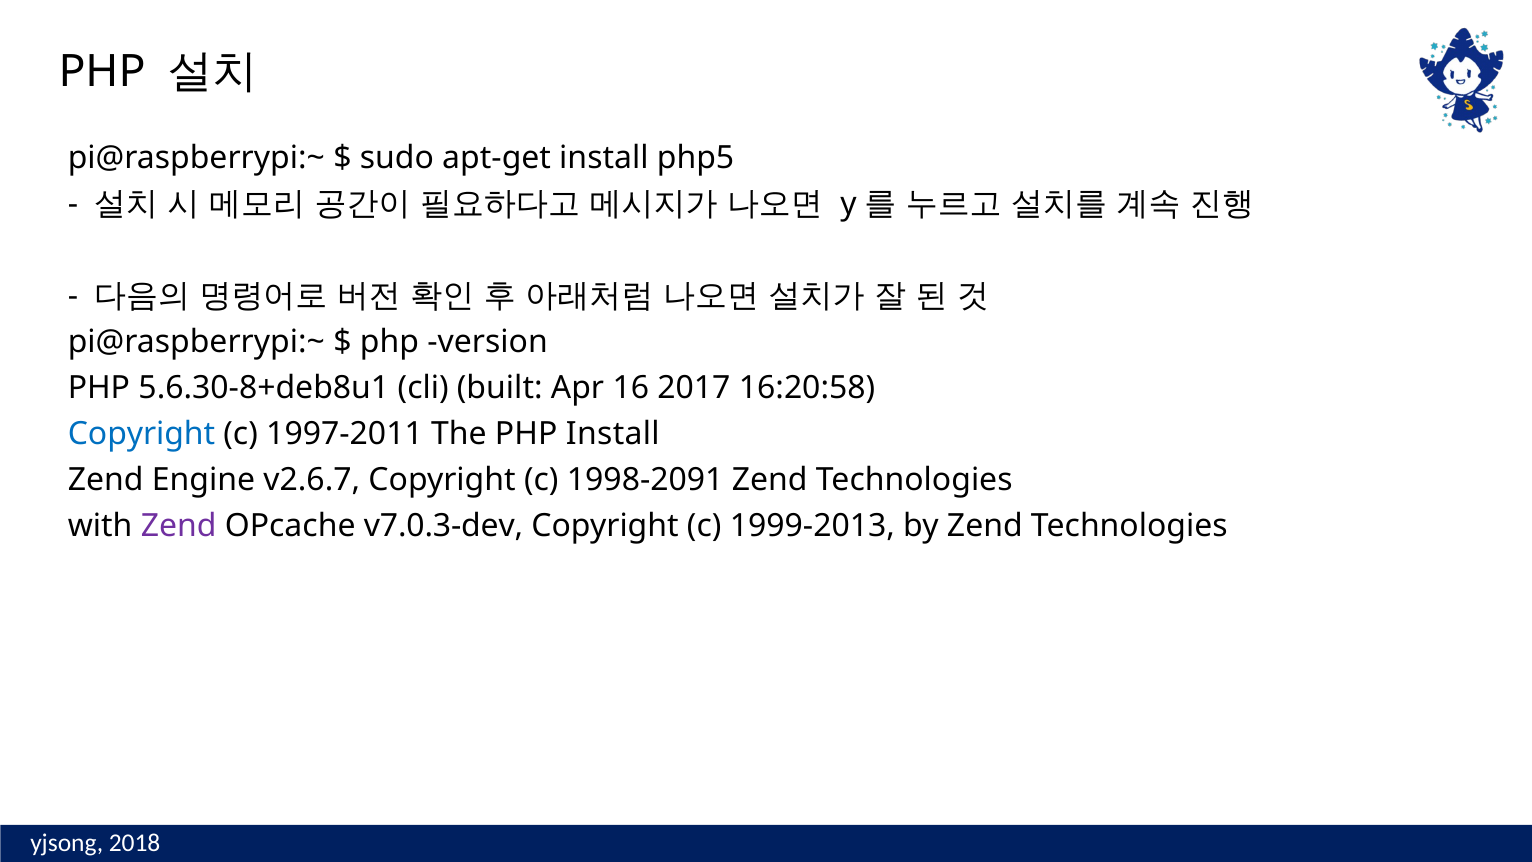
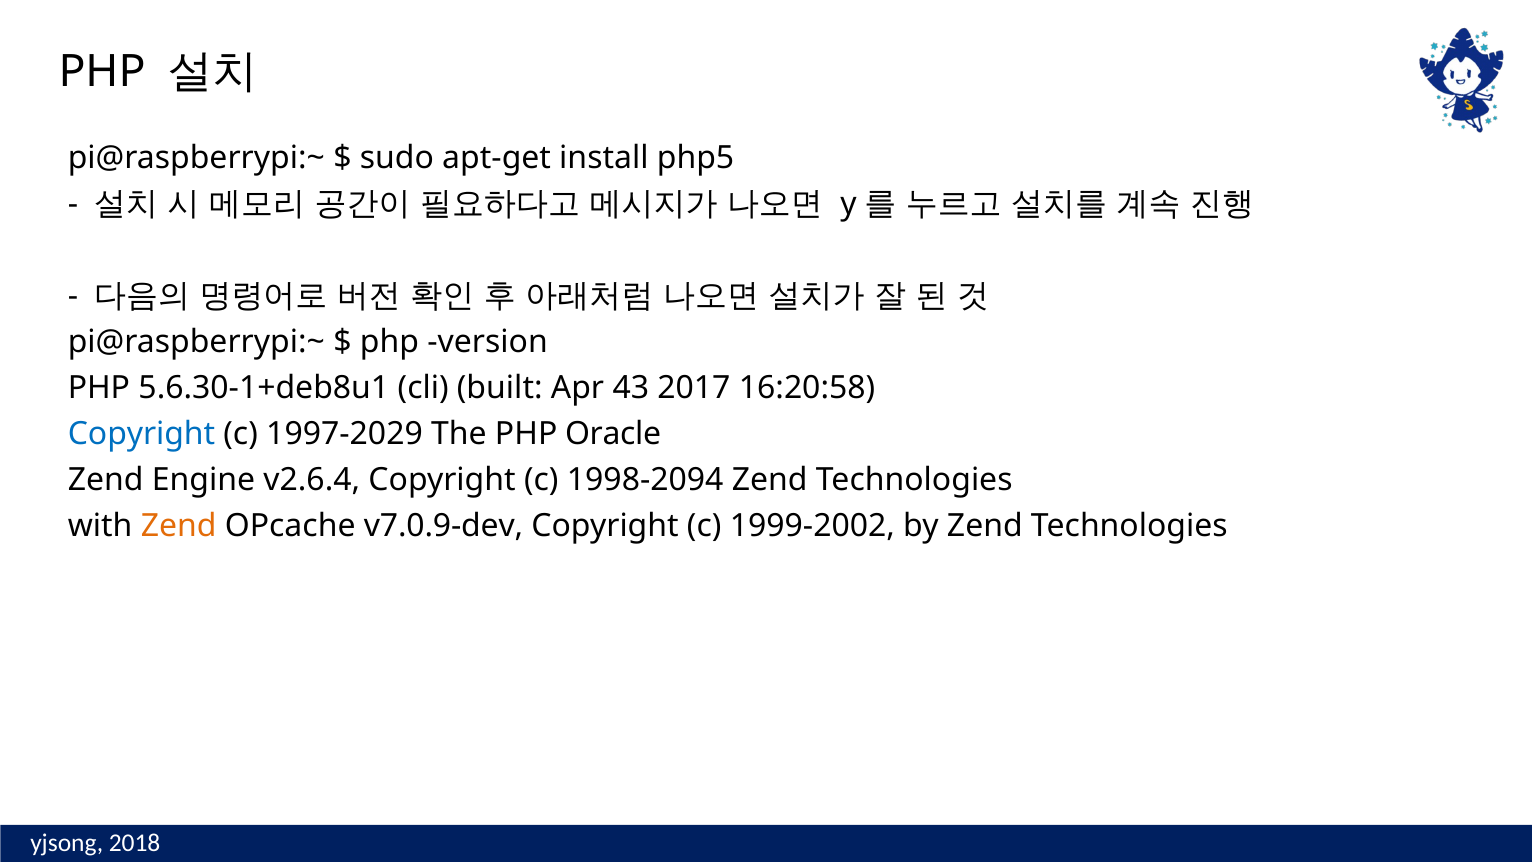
5.6.30-8+deb8u1: 5.6.30-8+deb8u1 -> 5.6.30-1+deb8u1 (264, 388)
16: 16 -> 43 (631, 388)
1997-2011: 1997-2011 -> 1997-2029 (345, 434)
PHP Install: Install -> Oracle (613, 434)
v2.6.7: v2.6.7 -> v2.6.4 (312, 480)
1998-2091: 1998-2091 -> 1998-2094 (645, 480)
Zend colour: purple -> orange (179, 526)
v7.0.3-dev: v7.0.3-dev -> v7.0.9-dev (444, 526)
1999-2013: 1999-2013 -> 1999-2002 (812, 526)
